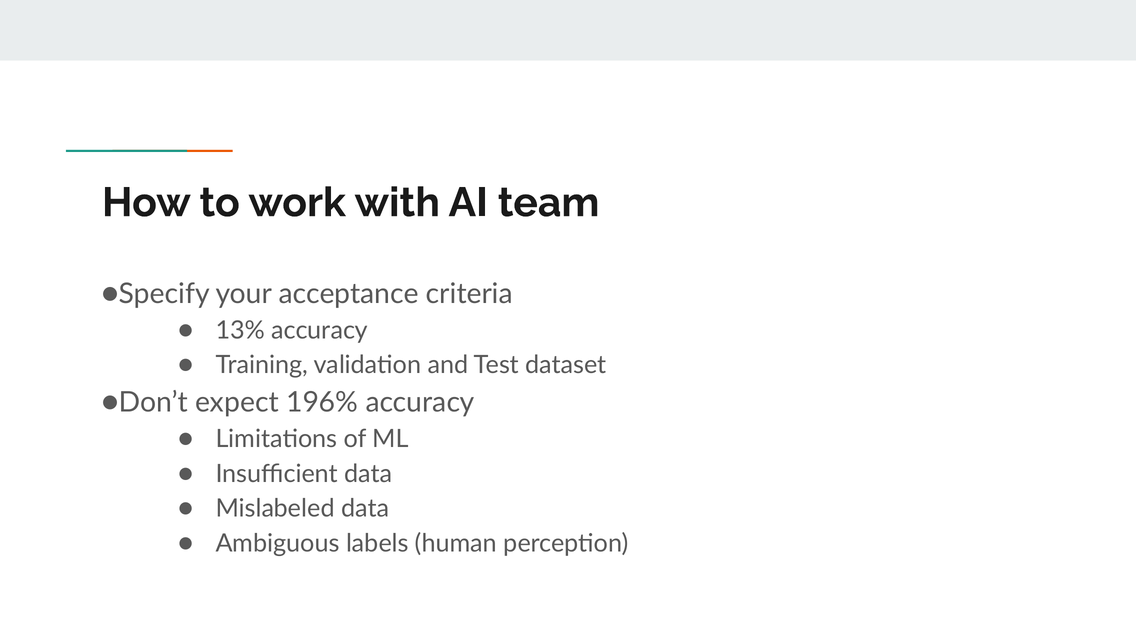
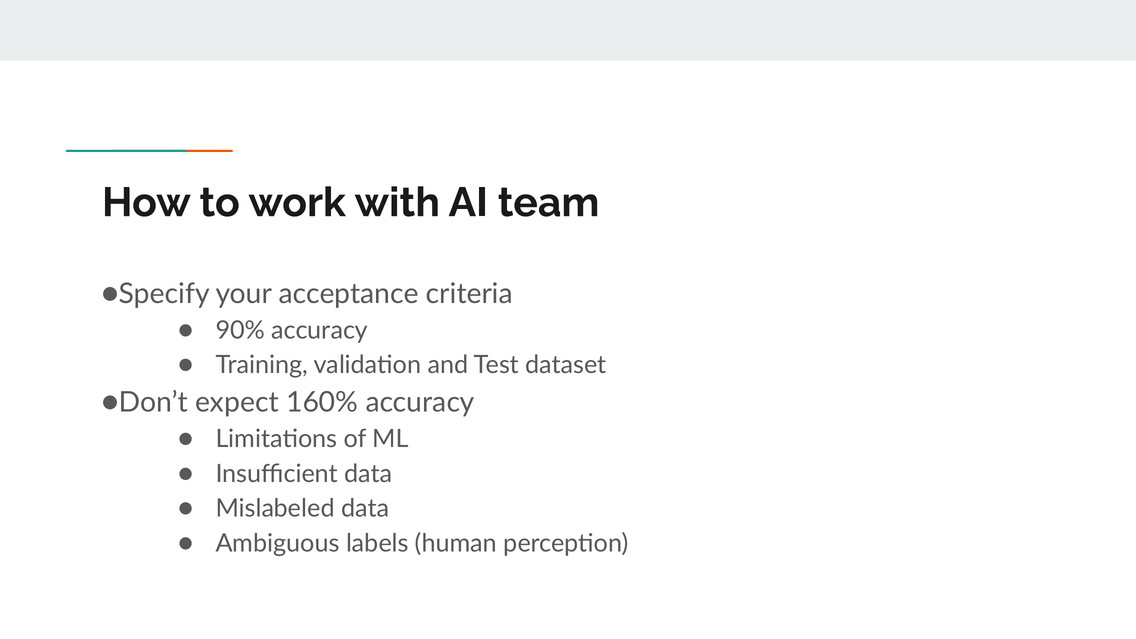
13%: 13% -> 90% (240, 330)
196%: 196% -> 160% (322, 403)
